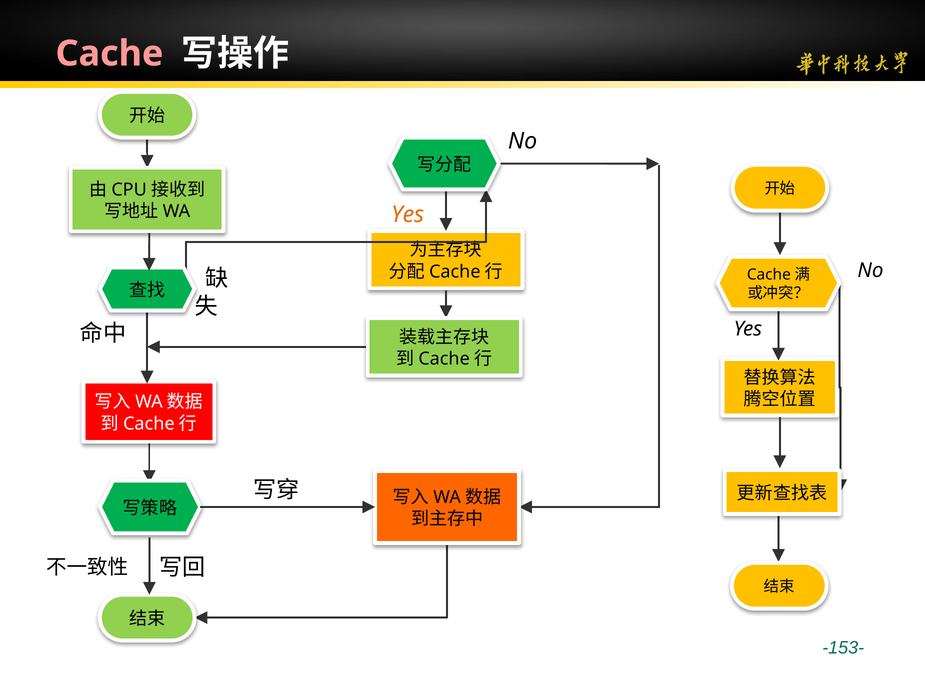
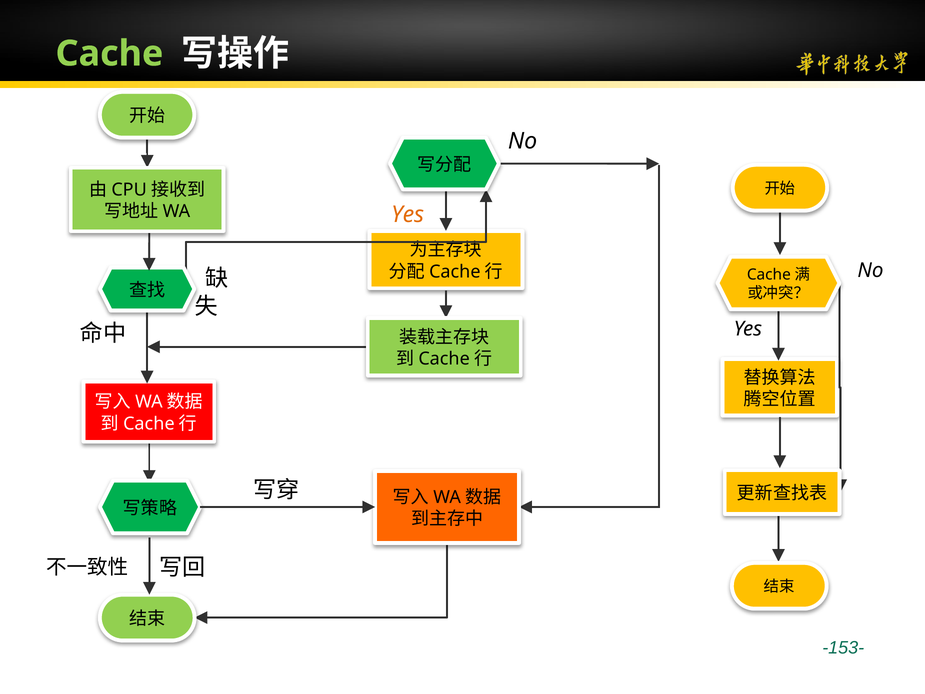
Cache colour: pink -> light green (109, 54)
